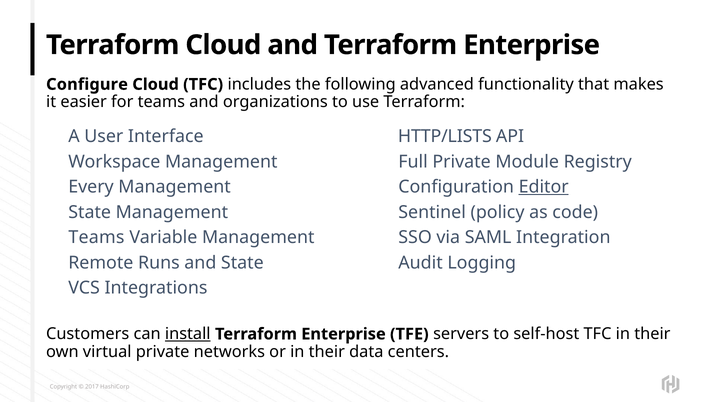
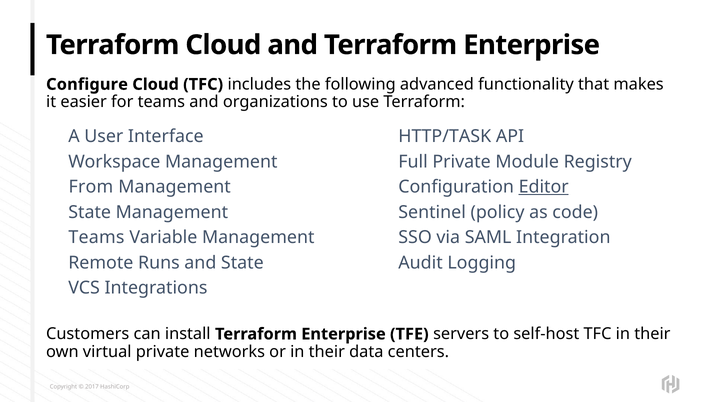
HTTP/LISTS: HTTP/LISTS -> HTTP/TASK (445, 136)
Every: Every -> From (91, 187)
install underline: present -> none (188, 334)
